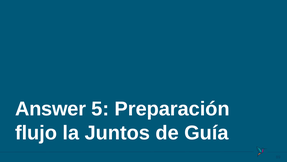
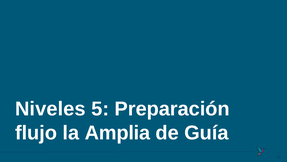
Answer: Answer -> Niveles (50, 109)
Juntos: Juntos -> Amplia (117, 133)
